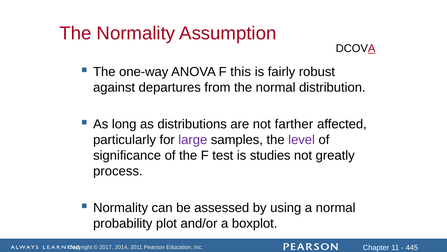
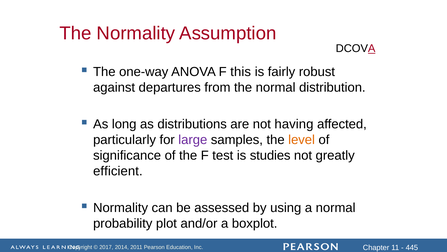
farther: farther -> having (294, 124)
level colour: purple -> orange (302, 140)
process: process -> efficient (118, 171)
